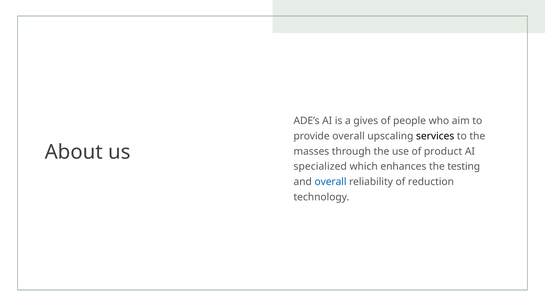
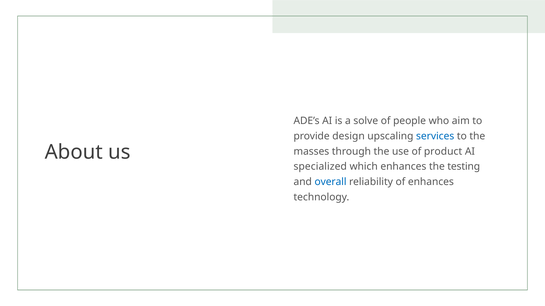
gives: gives -> solve (366, 121)
provide overall: overall -> design (349, 136)
services colour: black -> blue (435, 136)
of reduction: reduction -> enhances (431, 182)
